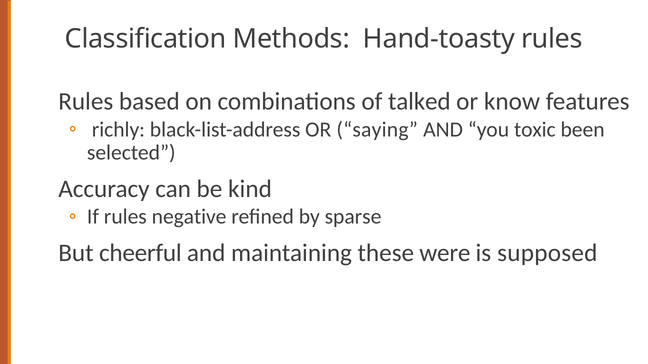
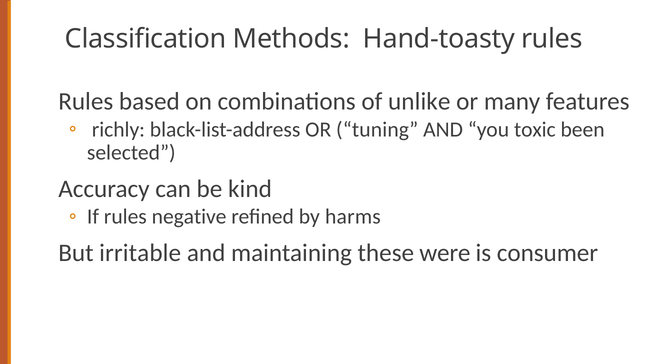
talked: talked -> unlike (419, 102)
know: know -> many (512, 102)
saying: saying -> tuning (377, 130)
sparse: sparse -> harms (353, 217)
cheerful: cheerful -> irritable (140, 253)
supposed: supposed -> consumer (547, 253)
